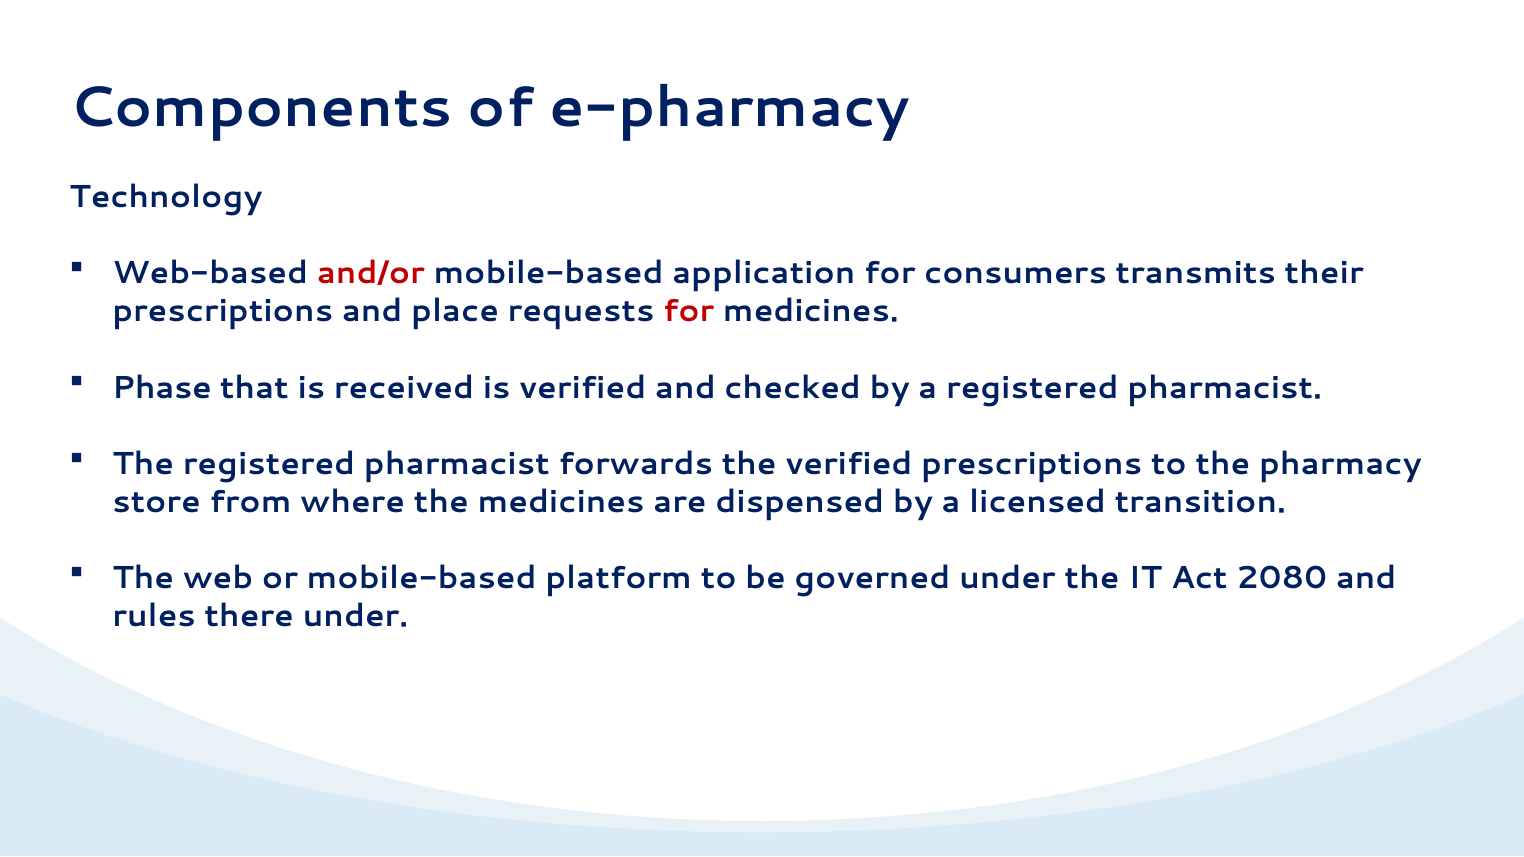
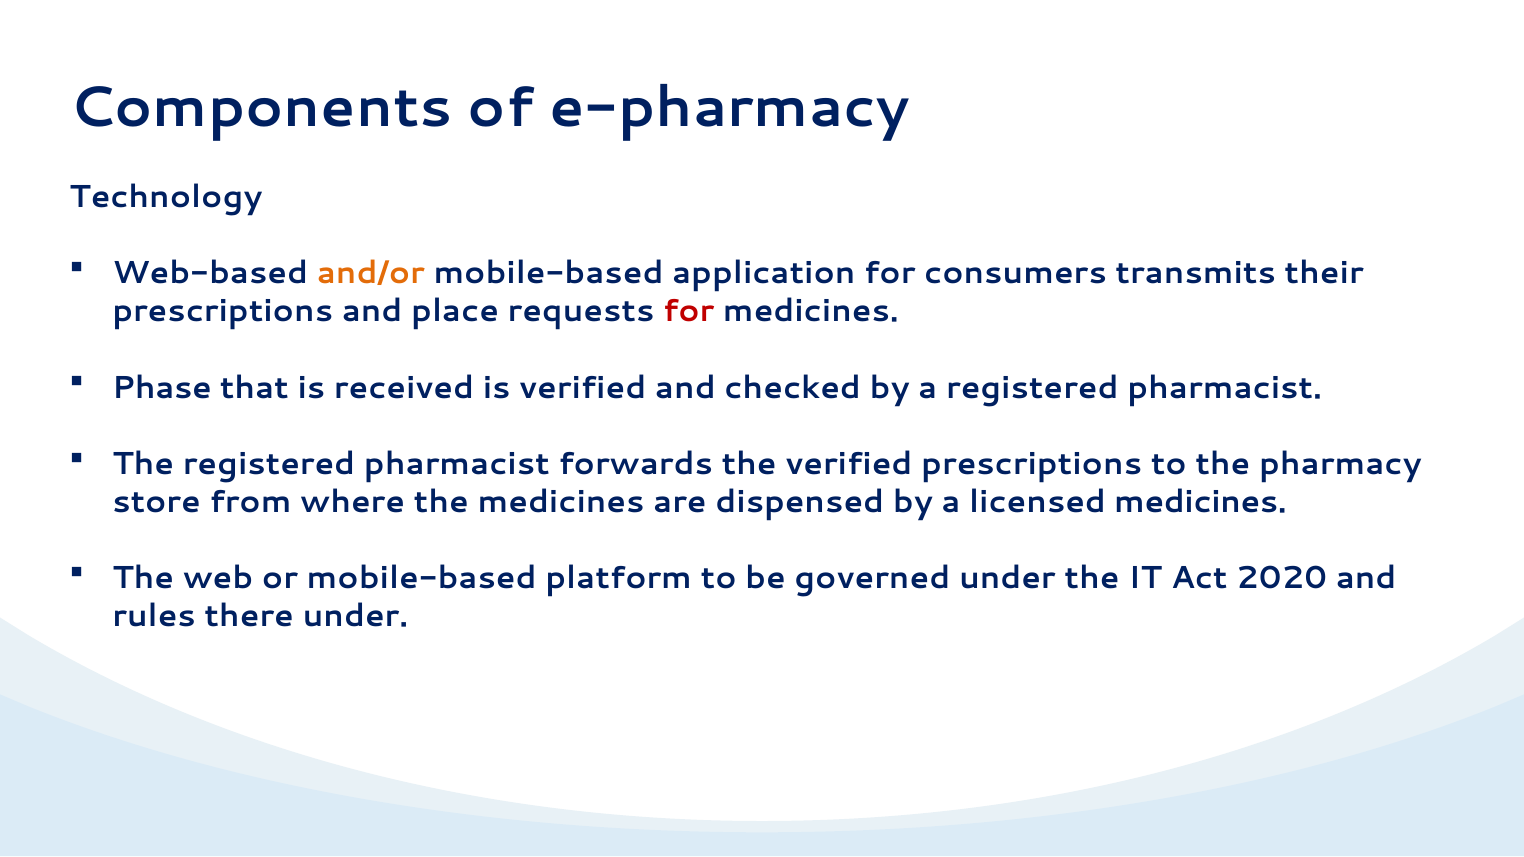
and/or colour: red -> orange (371, 273)
licensed transition: transition -> medicines (1200, 502)
2080: 2080 -> 2020 (1282, 578)
